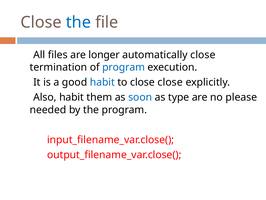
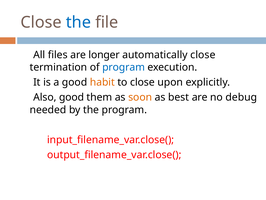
habit colour: blue -> orange (102, 82)
close close: close -> upon (170, 82)
Also habit: habit -> good (72, 97)
soon colour: blue -> orange (140, 97)
type: type -> best (179, 97)
please: please -> debug (241, 97)
